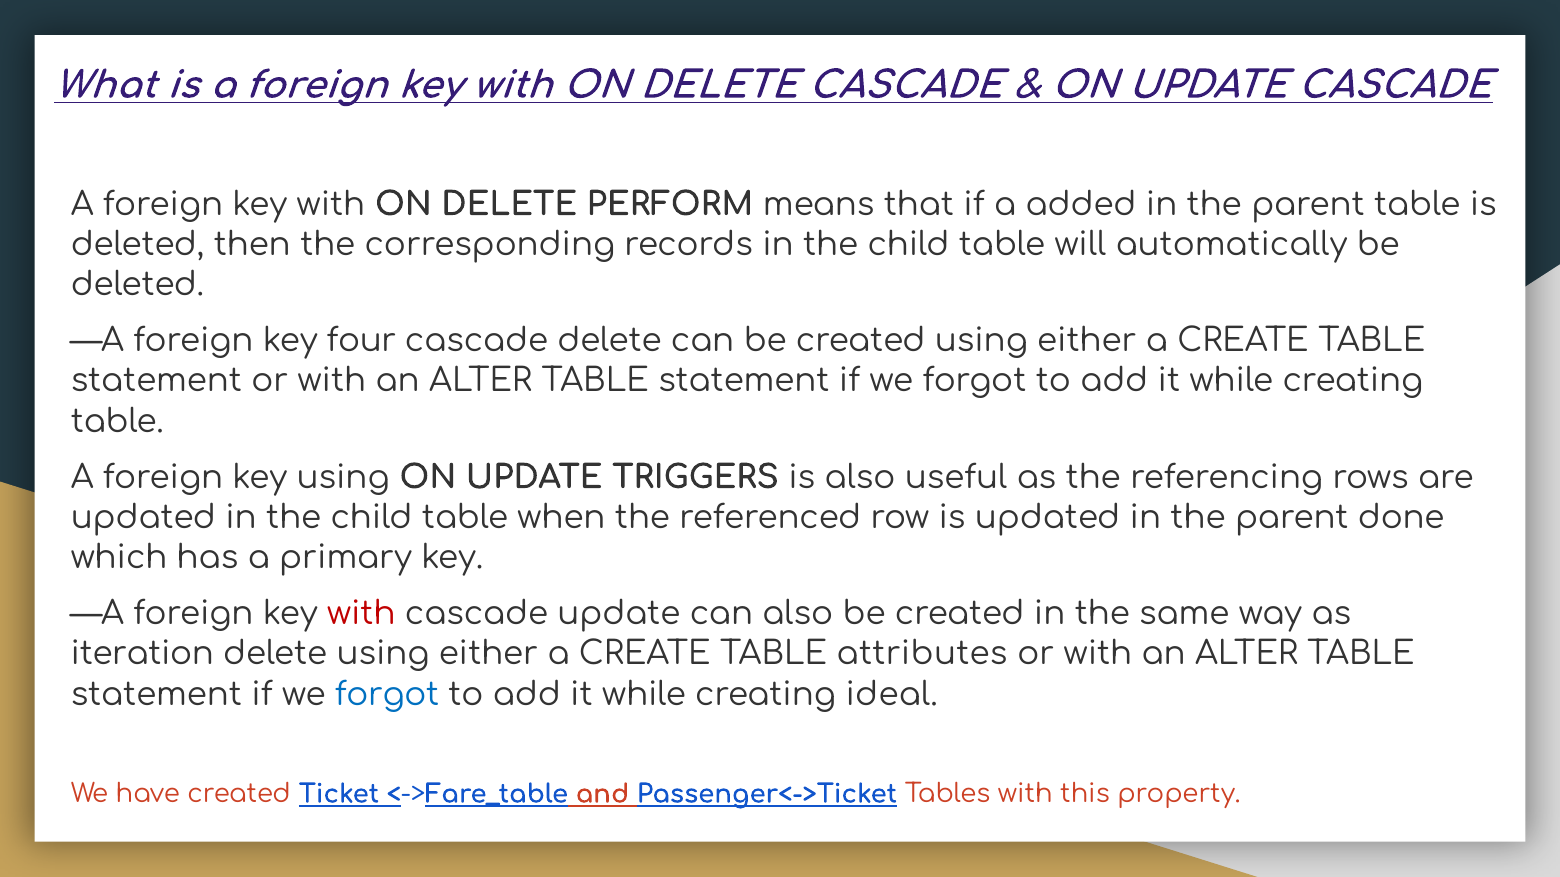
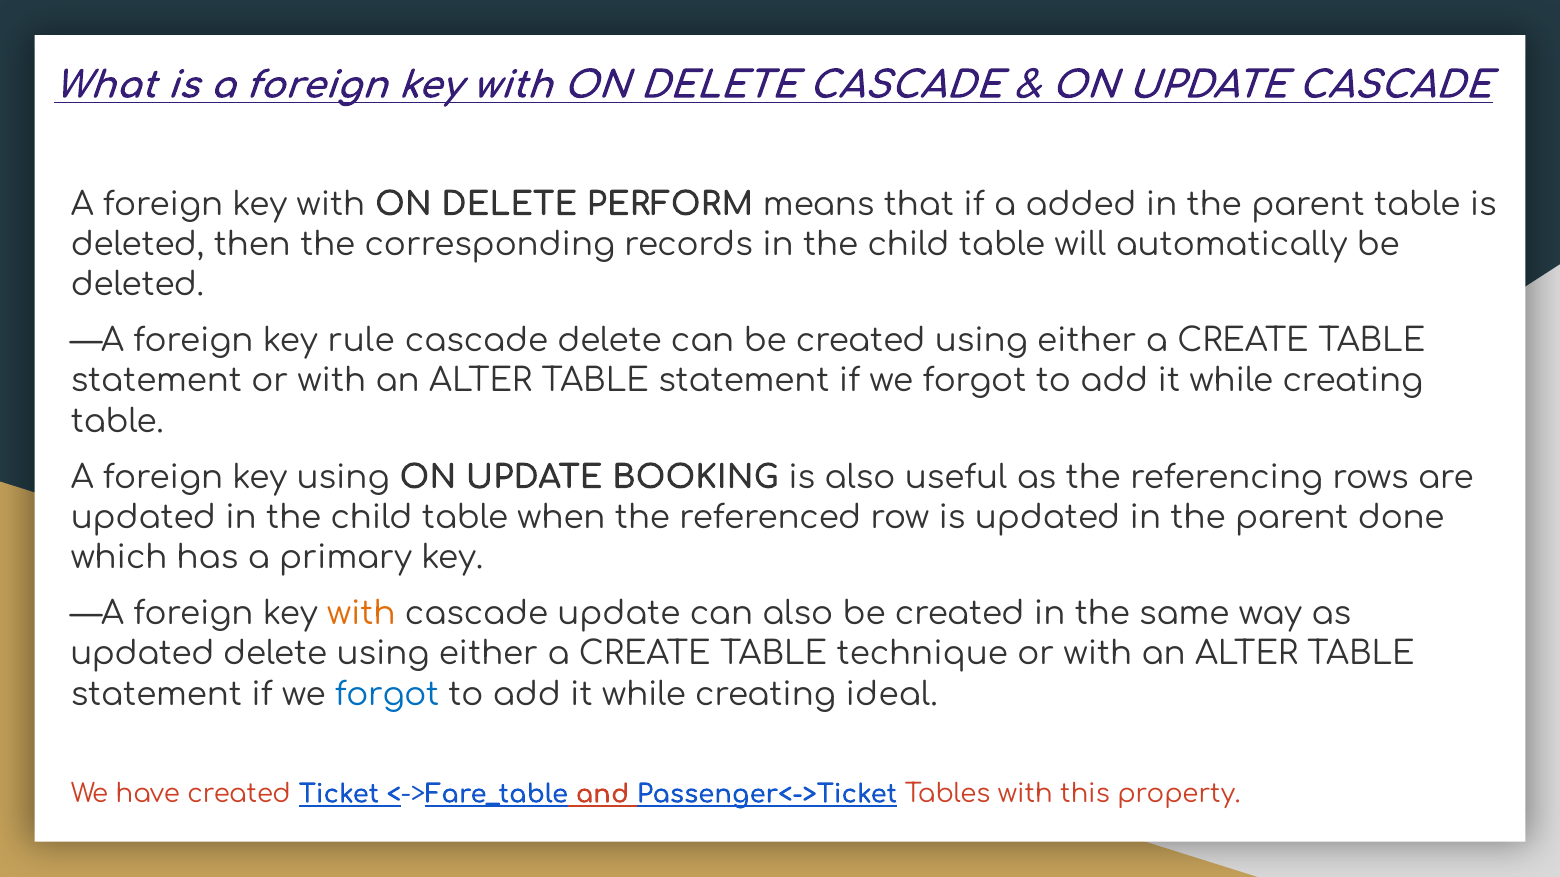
four: four -> rule (361, 341)
TRIGGERS: TRIGGERS -> BOOKING (695, 478)
with colour: red -> orange (361, 614)
iteration: iteration -> updated (142, 655)
attributes: attributes -> technique (922, 655)
